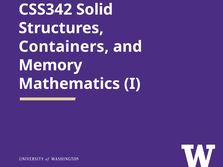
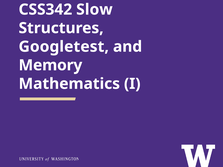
Solid: Solid -> Slow (94, 10)
Containers: Containers -> Googletest (64, 47)
